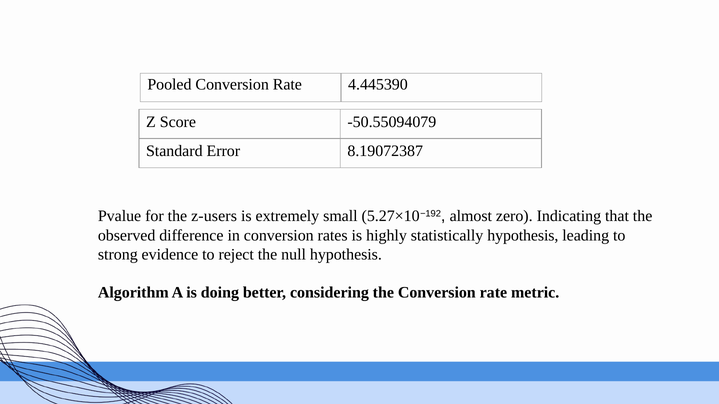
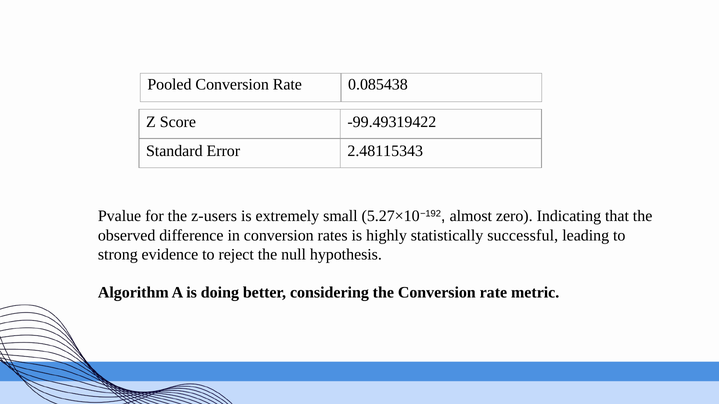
4.445390: 4.445390 -> 0.085438 (378, 85)
-50.55094079: -50.55094079 -> -99.49319422 (392, 122)
8.19072387: 8.19072387 -> 2.48115343 (385, 151)
statistically hypothesis: hypothesis -> successful (523, 236)
